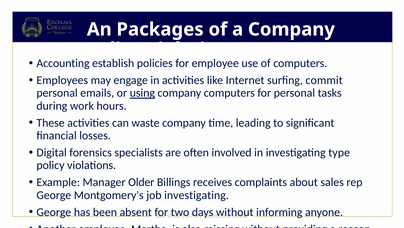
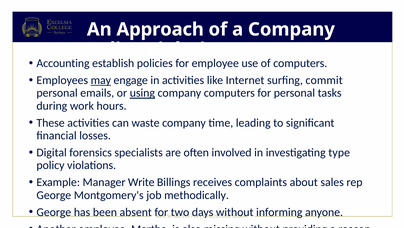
An Packages: Packages -> Approach (160, 29)
may underline: none -> present (101, 80)
Older: Older -> Write (141, 182)
job investigating: investigating -> methodically (197, 195)
